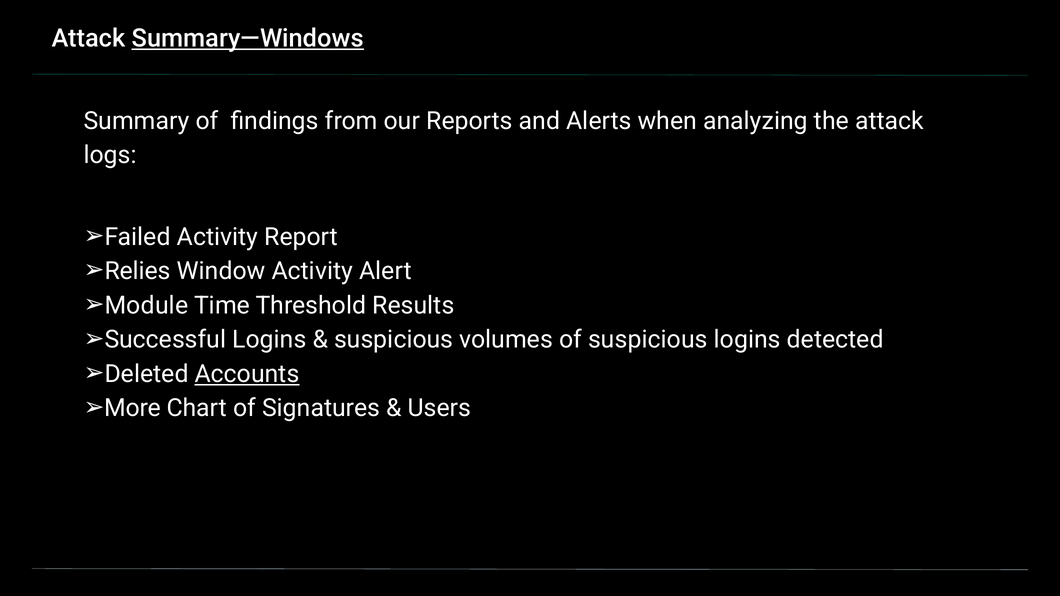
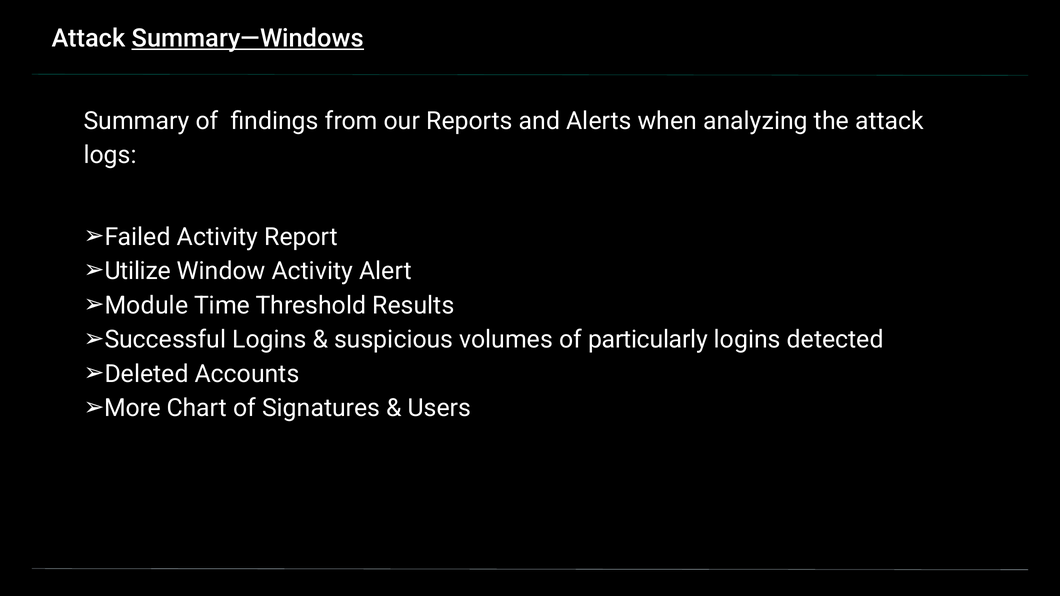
Relies: Relies -> Utilize (138, 271)
of suspicious: suspicious -> particularly (648, 340)
Accounts underline: present -> none (247, 374)
